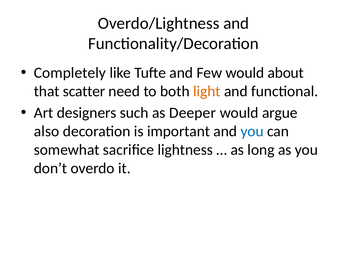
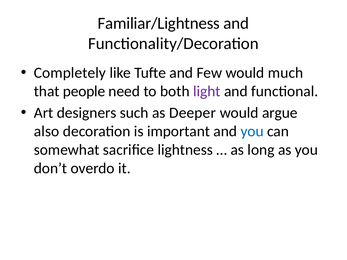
Overdo/Lightness: Overdo/Lightness -> Familiar/Lightness (159, 23)
about: about -> much (286, 73)
scatter: scatter -> people (84, 91)
light colour: orange -> purple (207, 91)
